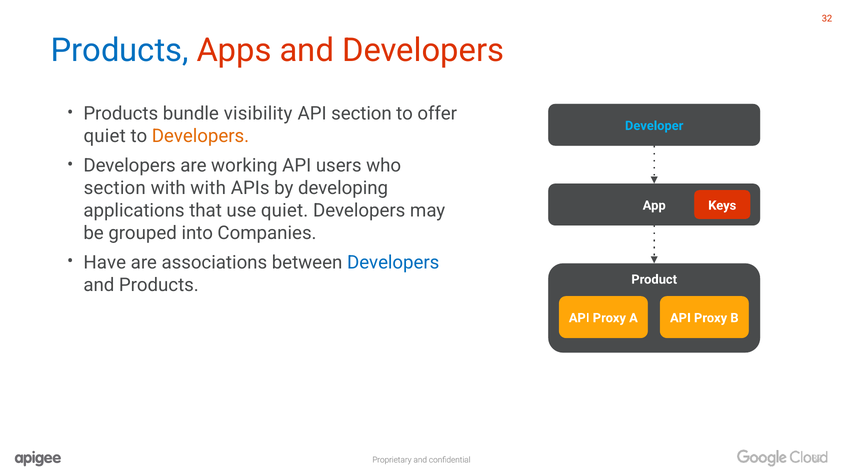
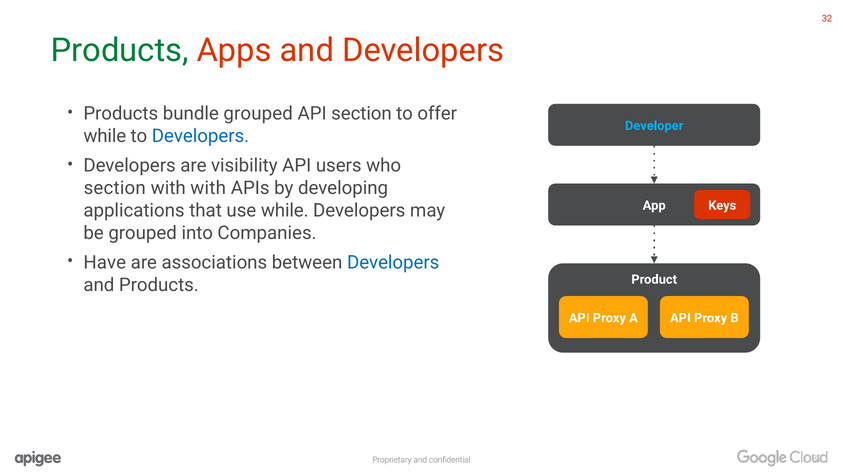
Products colour: blue -> green (120, 51)
bundle visibility: visibility -> grouped (258, 114)
quiet: quiet -> while (105, 136)
Developers colour: orange -> blue (200, 136)
working: working -> visibility (244, 166)
use quiet: quiet -> while (285, 211)
